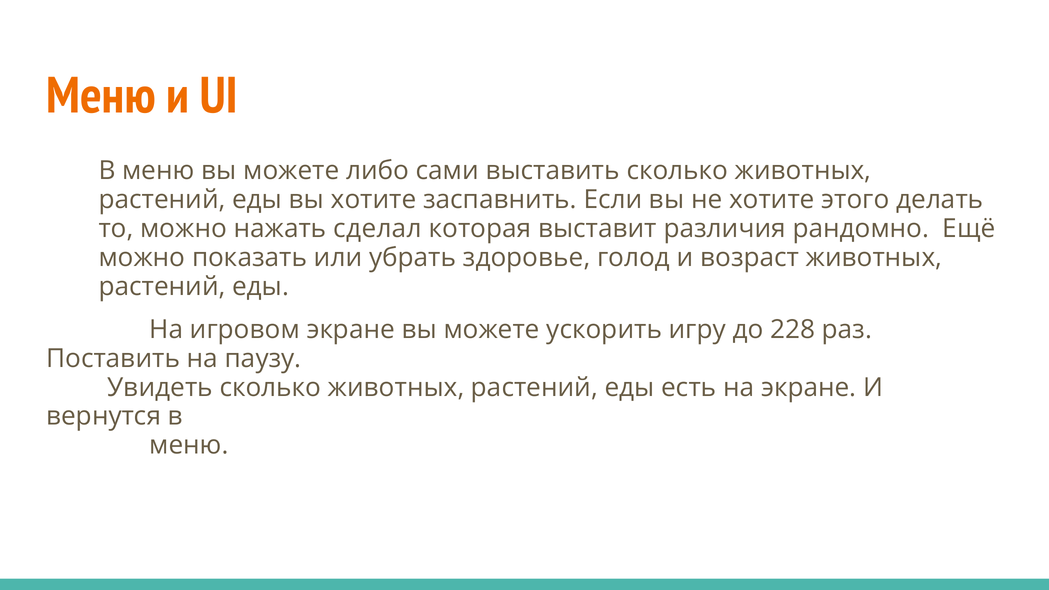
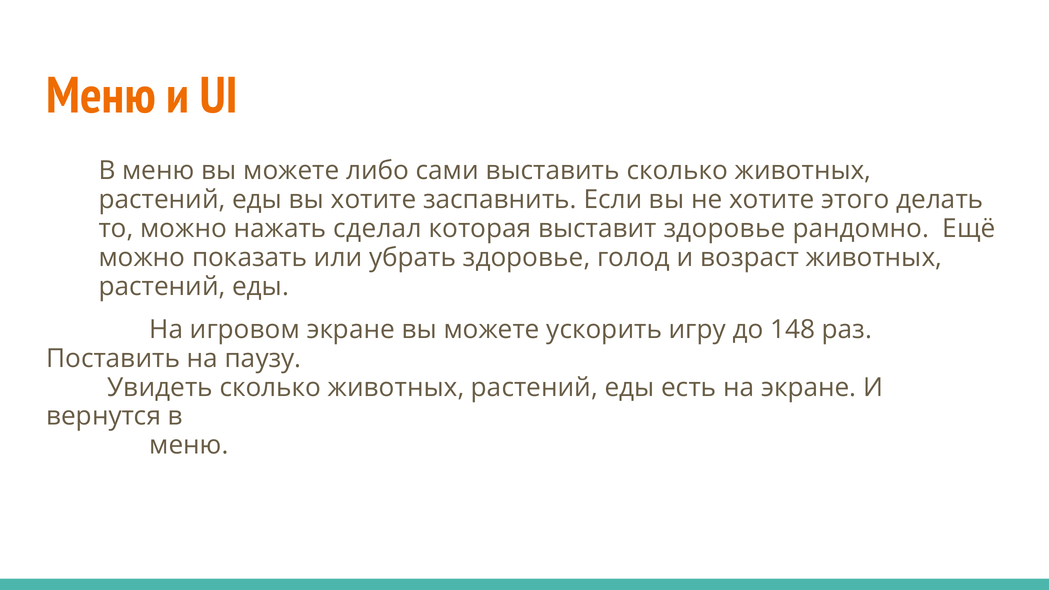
выставит различия: различия -> здоровье (725, 229)
228: 228 -> 148 (793, 330)
